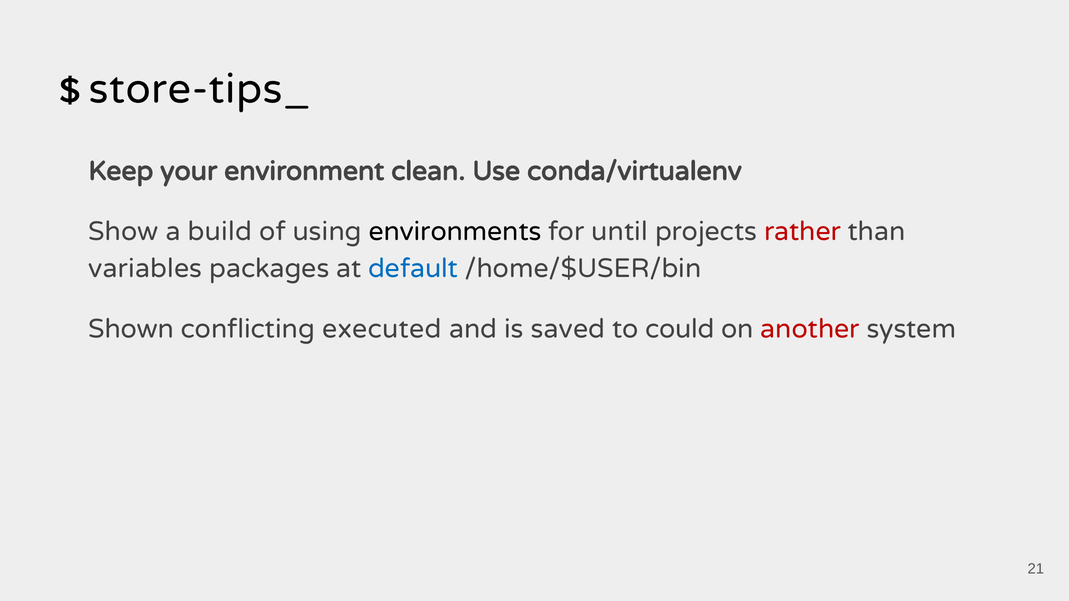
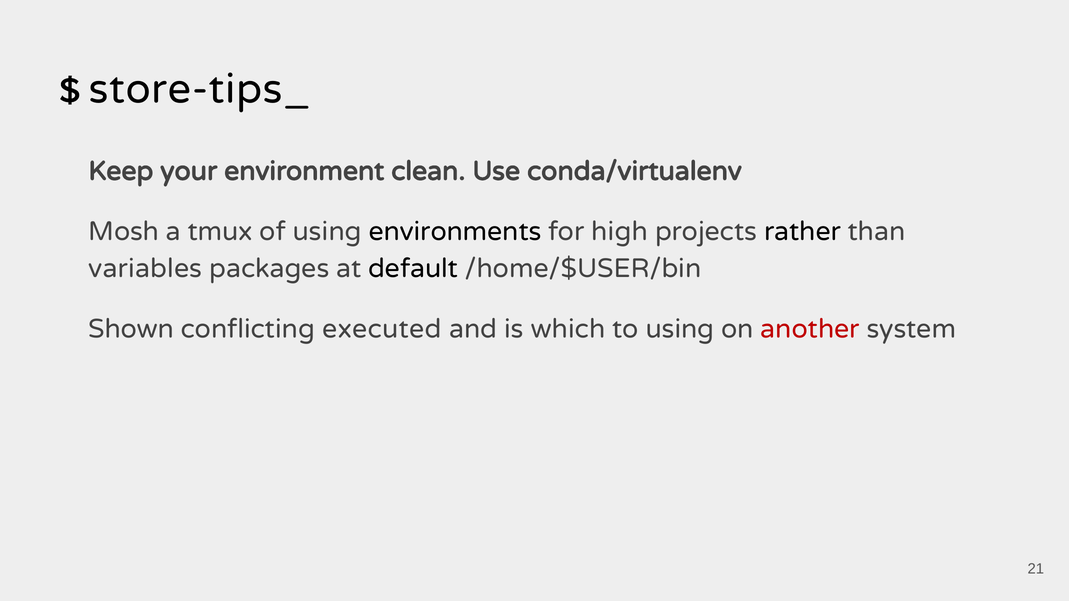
Show: Show -> Mosh (124, 232)
build: build -> tmux (220, 232)
until: until -> high (620, 232)
rather colour: red -> black (803, 232)
default colour: blue -> black (413, 268)
saved: saved -> which (568, 329)
to could: could -> using (680, 329)
